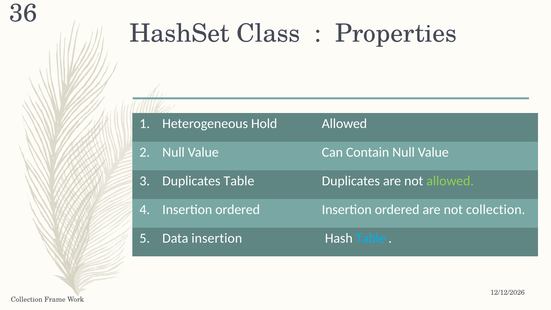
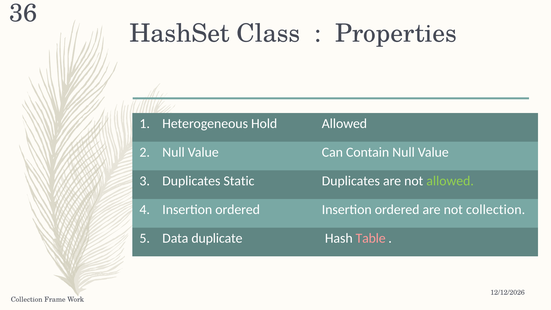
Duplicates Table: Table -> Static (239, 181)
Data insertion: insertion -> duplicate (217, 238)
Table colour: light blue -> pink (371, 238)
